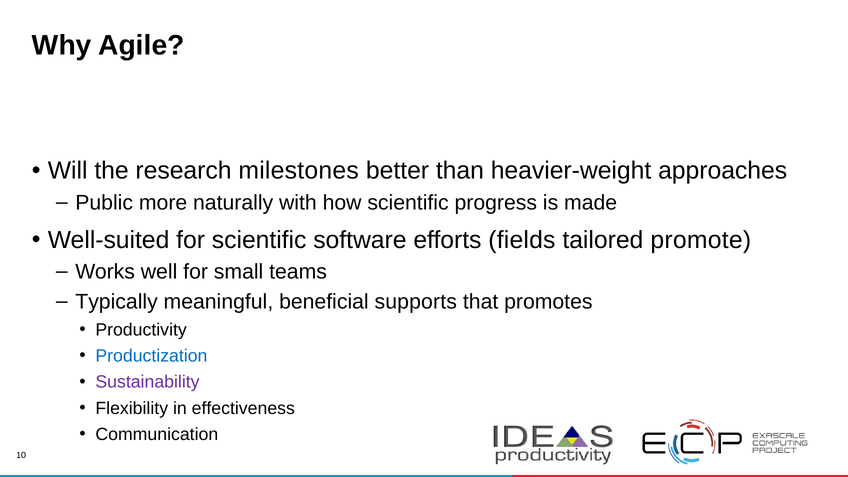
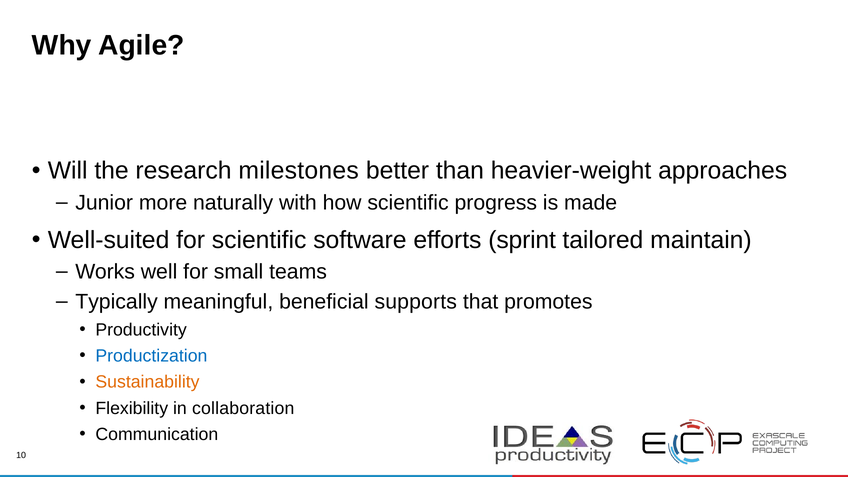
Public: Public -> Junior (104, 203)
fields: fields -> sprint (522, 240)
promote: promote -> maintain (701, 240)
Sustainability colour: purple -> orange (147, 382)
effectiveness: effectiveness -> collaboration (243, 408)
